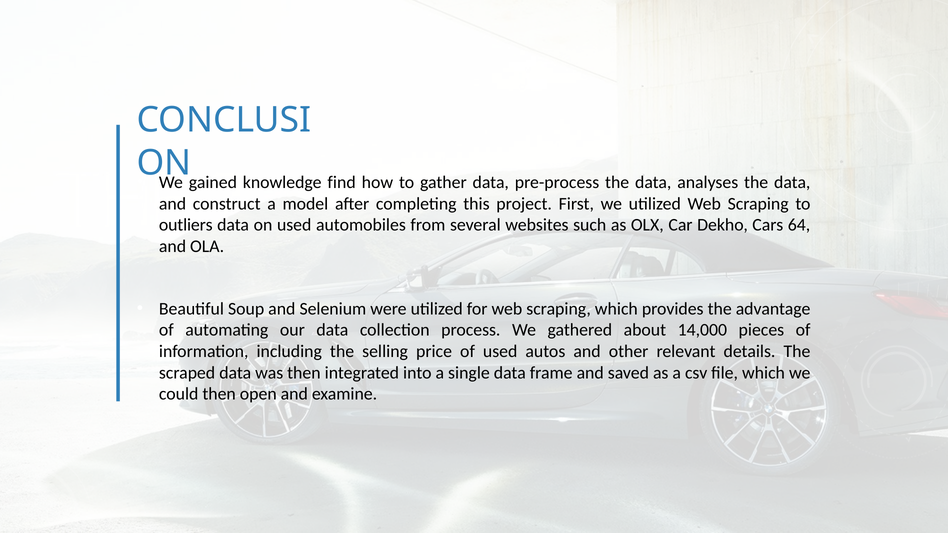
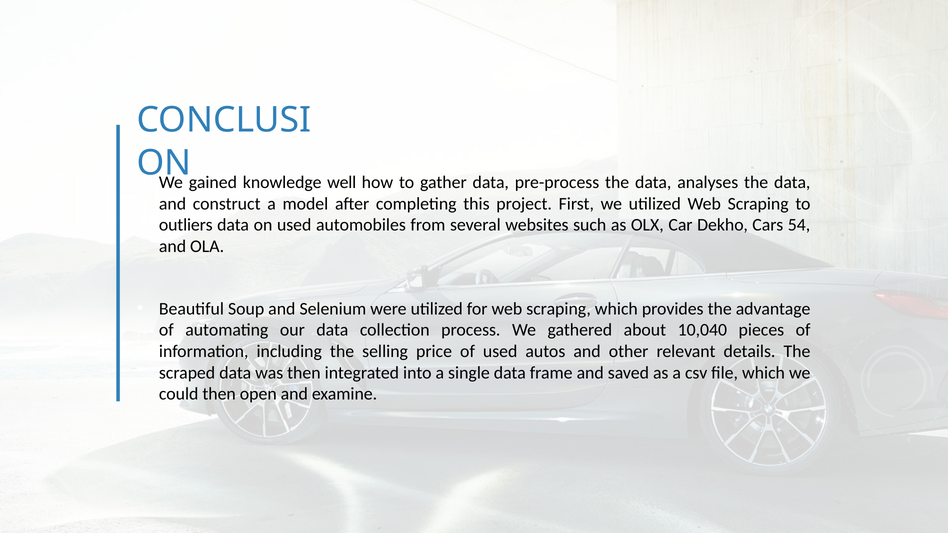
find: find -> well (342, 182)
64: 64 -> 54 (799, 225)
14,000: 14,000 -> 10,040 (702, 330)
